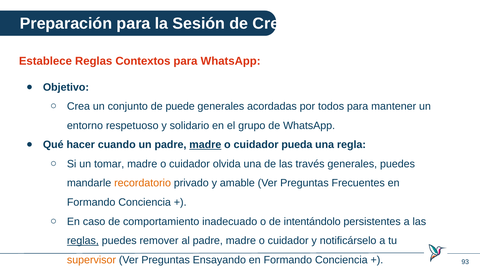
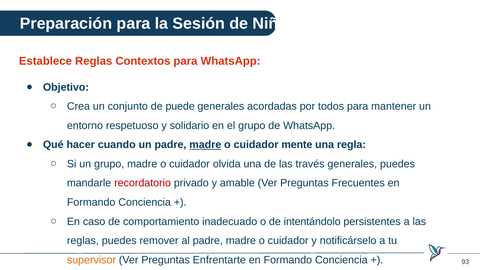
de Crea: Crea -> Niño (270, 23)
pueda: pueda -> mente (297, 145)
un tomar: tomar -> grupo (109, 164)
recordatorio colour: orange -> red (143, 183)
reglas underline: present -> none (83, 241)
Ensayando: Ensayando -> Enfrentarte (219, 260)
